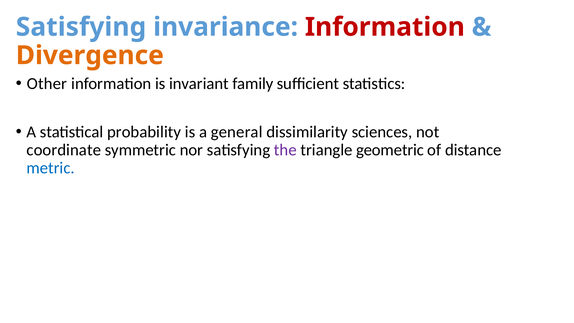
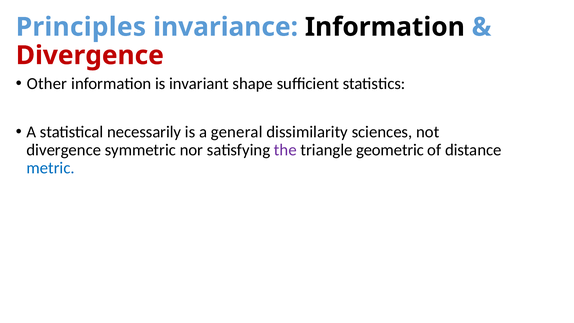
Satisfying: Satisfying -> Principles (81, 27)
Information colour: red -> black (385, 27)
Divergence colour: orange -> red (90, 55)
family: family -> shape (253, 84)
probability: probability -> necessarily (144, 132)
coordinate: coordinate -> divergence (64, 150)
